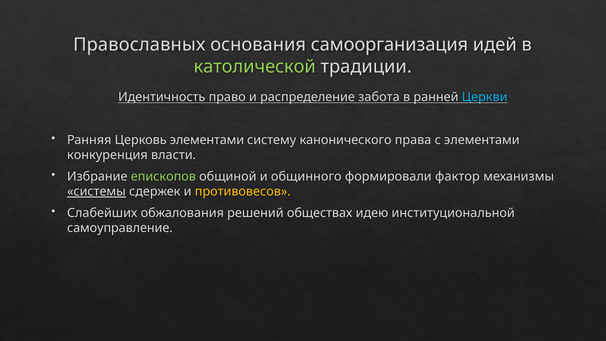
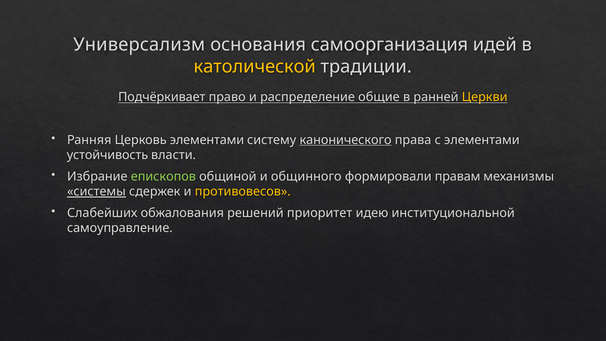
Православных: Православных -> Универсализм (139, 45)
католической colour: light green -> yellow (255, 67)
Идентичность: Идентичность -> Подчёркивает (162, 97)
забота: забота -> общие (379, 97)
Церкви colour: light blue -> yellow (485, 97)
канонического underline: none -> present (346, 140)
конкуренция: конкуренция -> устойчивость (107, 155)
фактор: фактор -> правам (458, 176)
обществах: обществах -> приоритет (320, 213)
